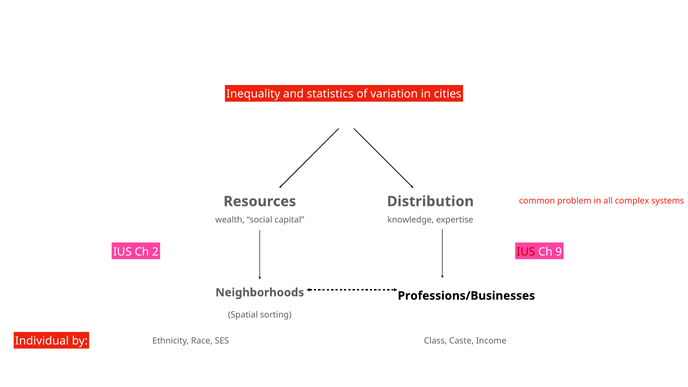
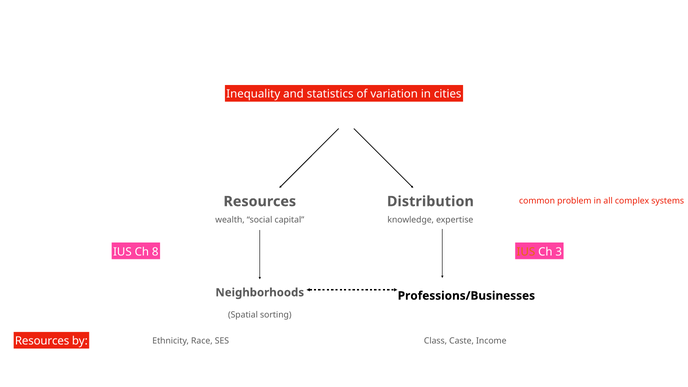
2: 2 -> 8 (155, 252)
IUS colour: red -> orange (526, 252)
9: 9 -> 3 (559, 252)
Individual: Individual -> Resources (42, 341)
